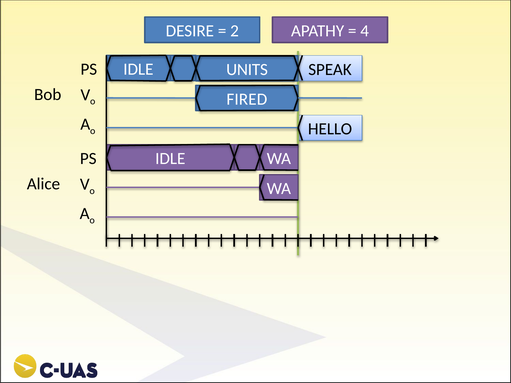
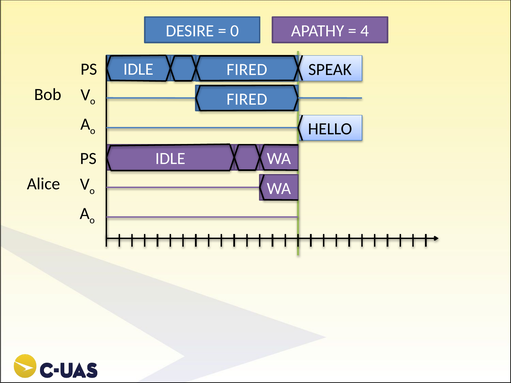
2: 2 -> 0 (235, 31)
IDLE UNITS: UNITS -> FIRED (247, 69)
